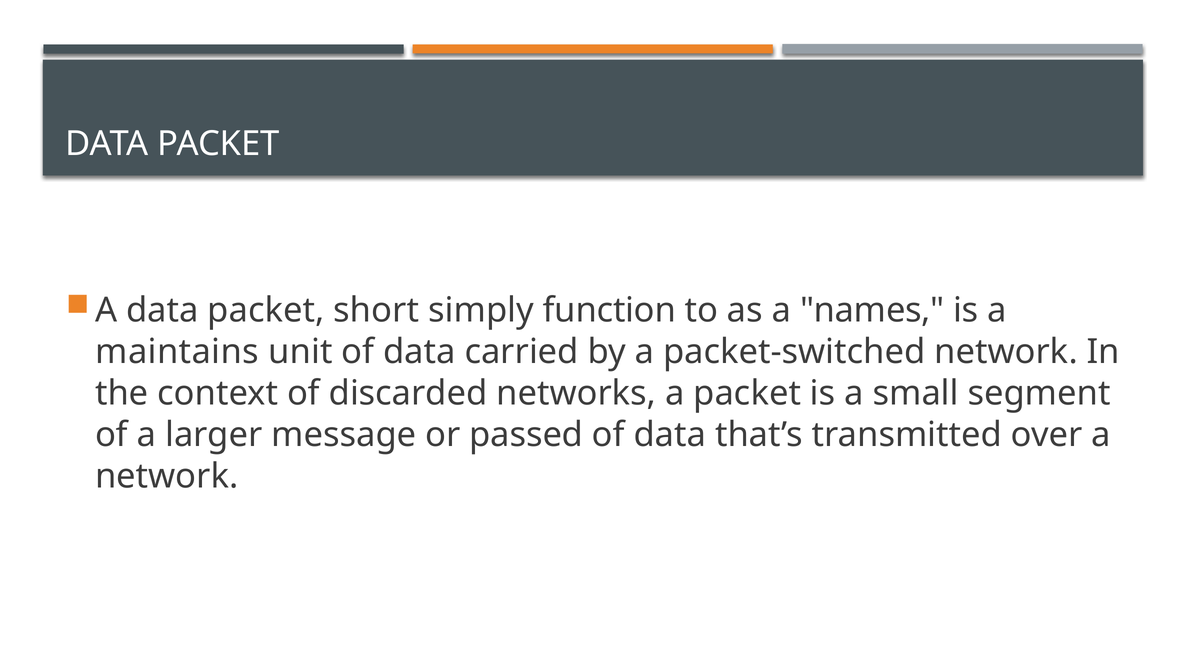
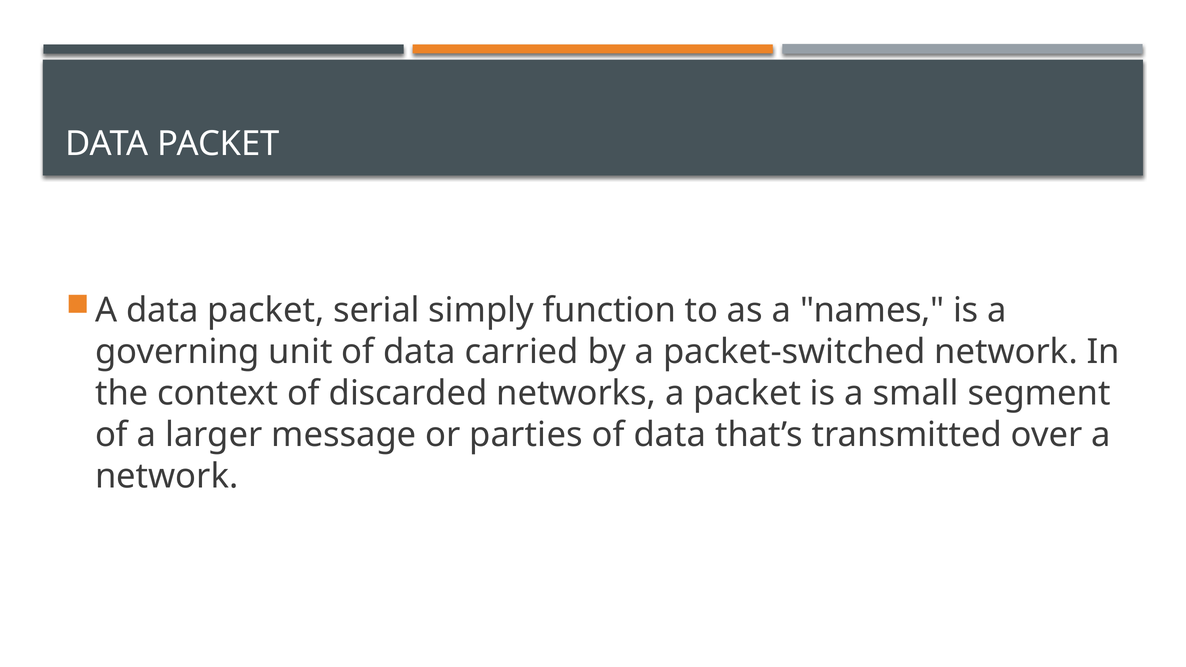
short: short -> serial (376, 311)
maintains: maintains -> governing (177, 352)
passed: passed -> parties (526, 435)
